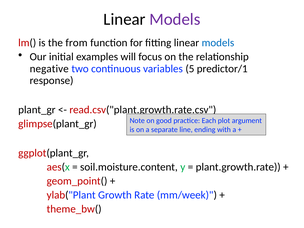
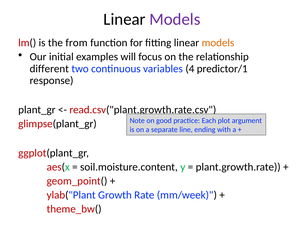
models colour: blue -> orange (218, 43)
negative: negative -> different (49, 69)
5: 5 -> 4 (190, 69)
